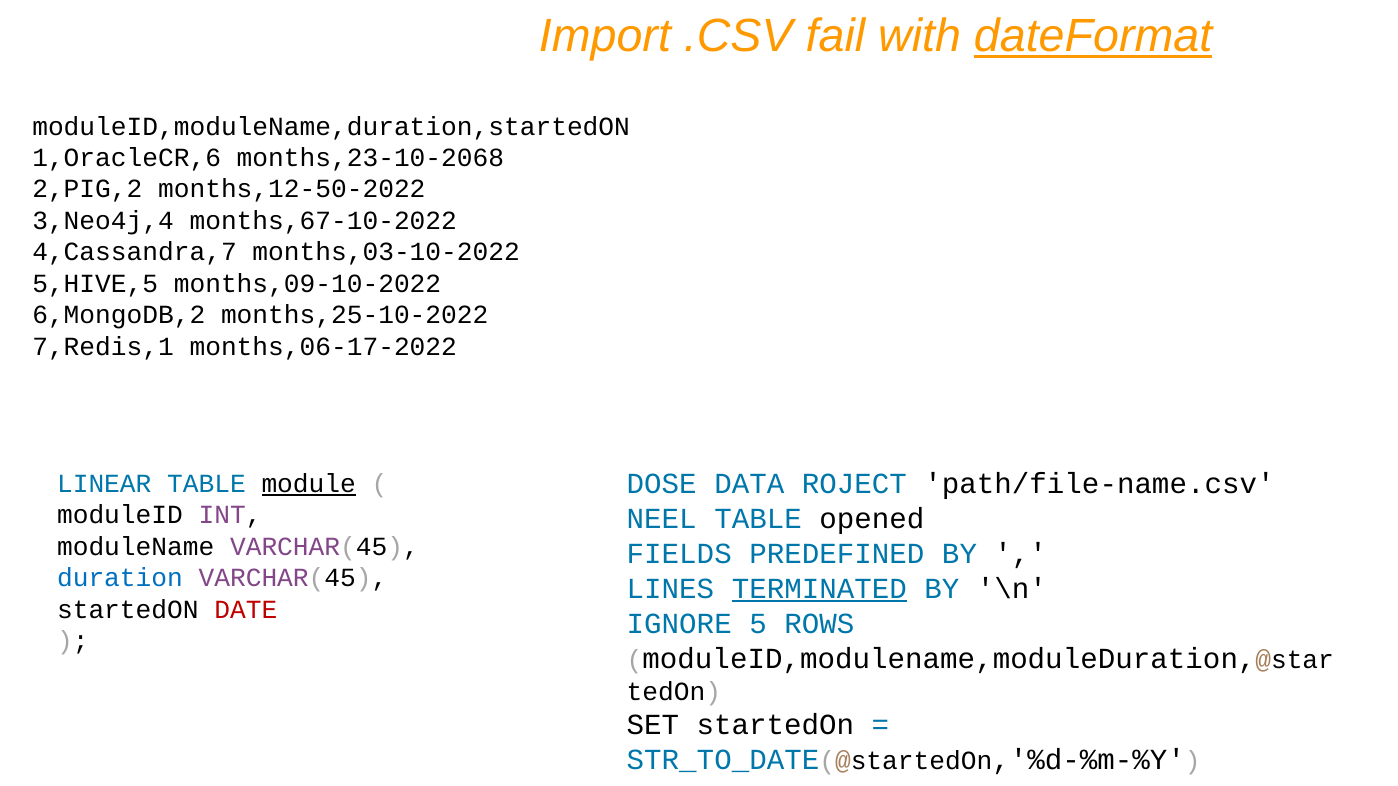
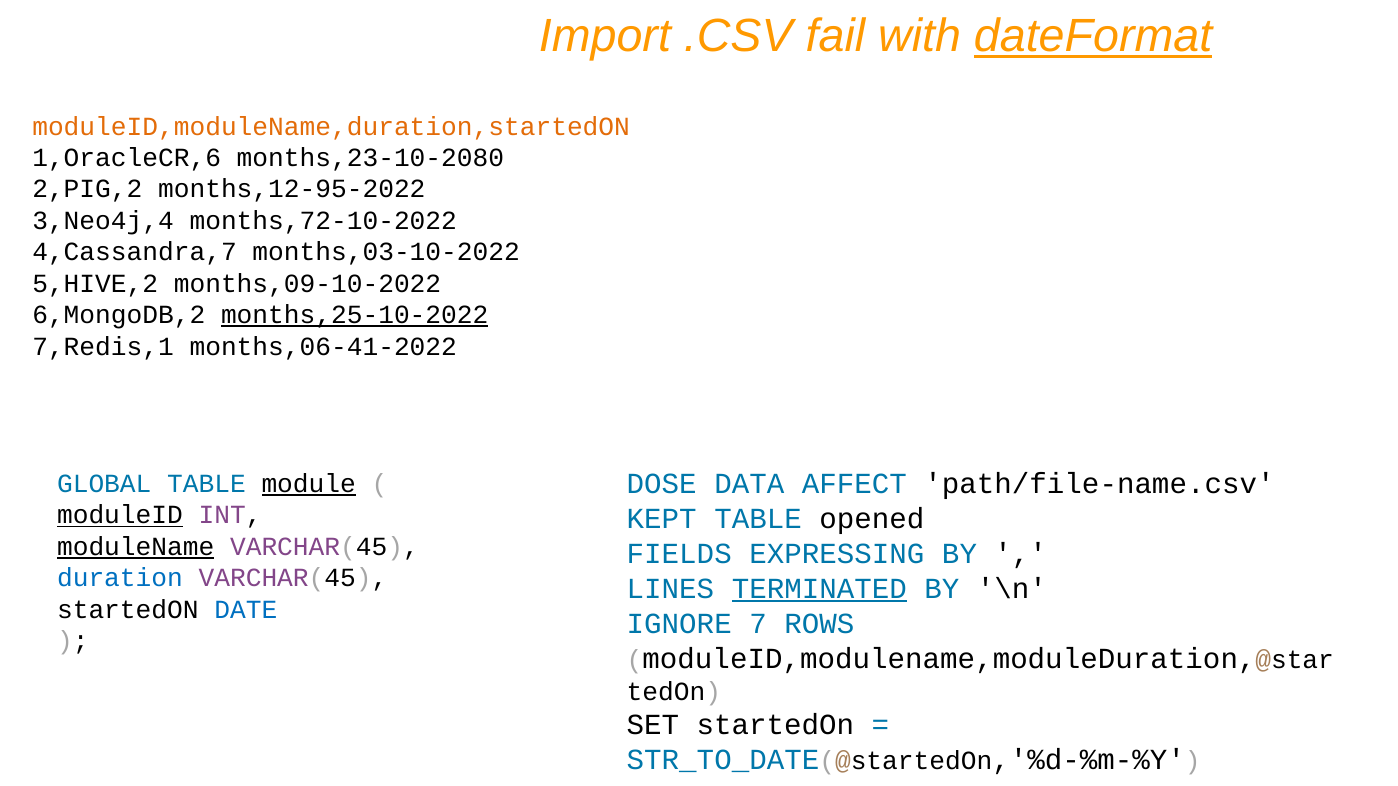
moduleID,moduleName,duration,startedON colour: black -> orange (331, 126)
months,23-10-2068: months,23-10-2068 -> months,23-10-2080 (370, 158)
months,12-50-2022: months,12-50-2022 -> months,12-95-2022 (292, 189)
months,67-10-2022: months,67-10-2022 -> months,72-10-2022 (323, 221)
5,HIVE,5: 5,HIVE,5 -> 5,HIVE,2 (95, 284)
months,25-10-2022 underline: none -> present (355, 315)
months,06-17-2022: months,06-17-2022 -> months,06-41-2022 (323, 347)
ROJECT: ROJECT -> AFFECT (854, 484)
LINEAR: LINEAR -> GLOBAL (104, 484)
moduleID underline: none -> present (120, 515)
NEEL: NEEL -> KEPT (662, 519)
moduleName underline: none -> present (136, 547)
PREDEFINED: PREDEFINED -> EXPRESSING (837, 554)
DATE colour: red -> blue (246, 610)
5: 5 -> 7 (758, 624)
